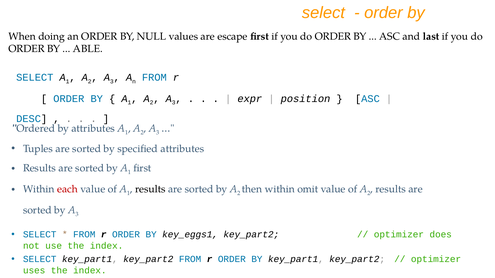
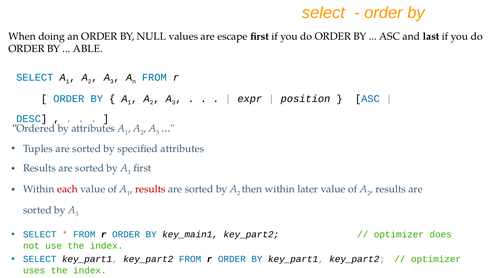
results colour: black -> red (150, 189)
omit: omit -> later (308, 189)
key_eggs1: key_eggs1 -> key_main1 (190, 235)
